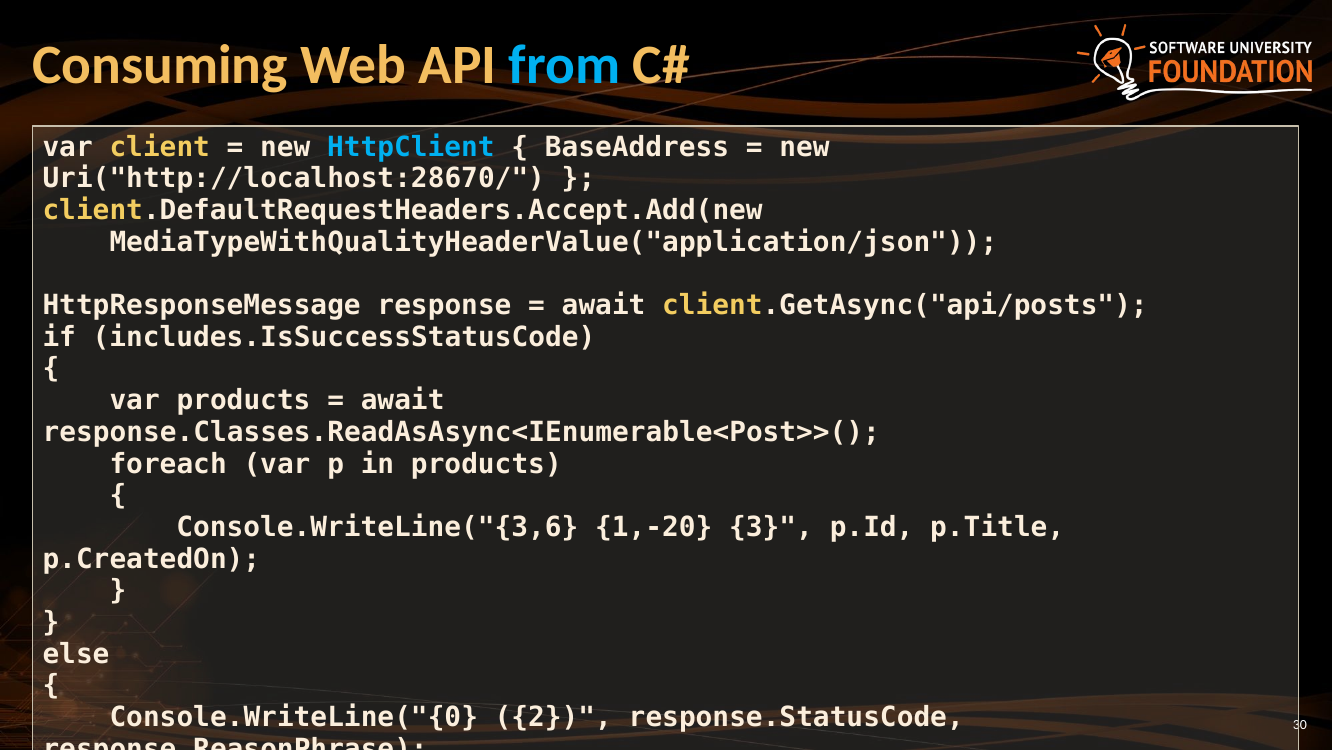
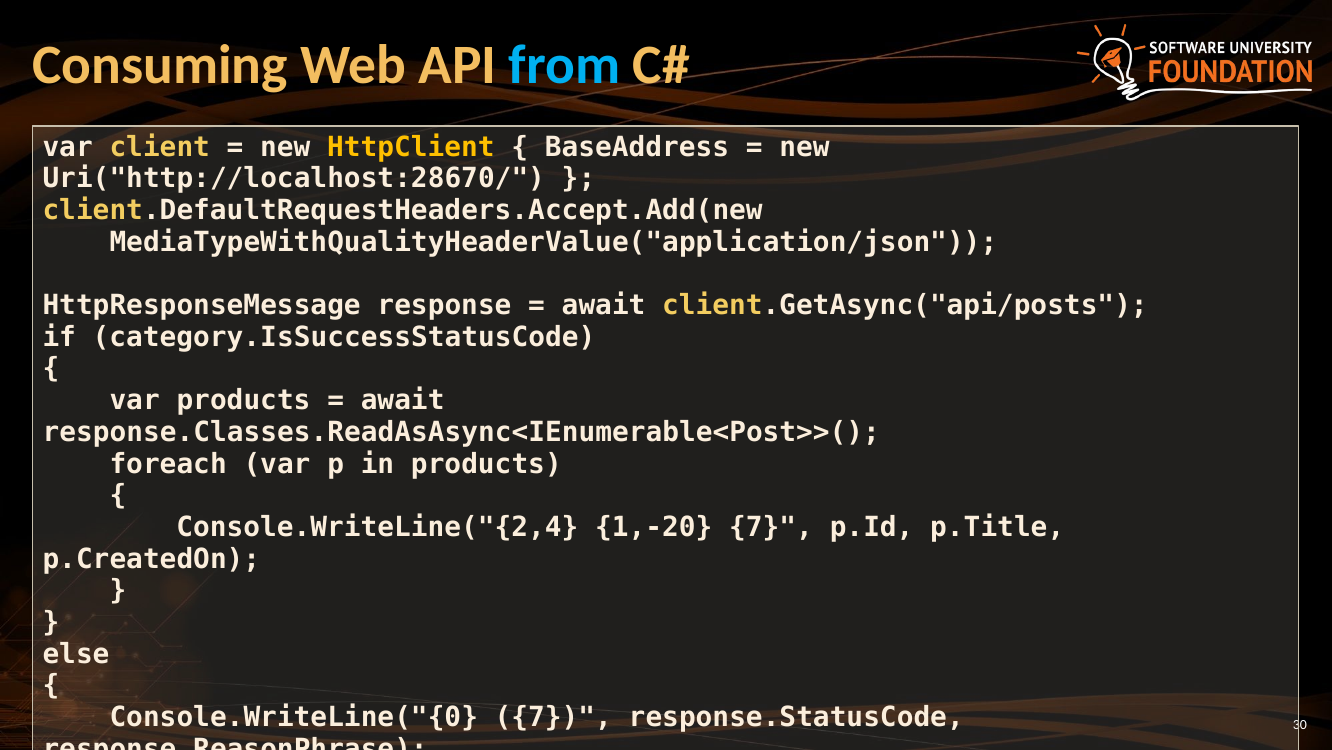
HttpClient colour: light blue -> yellow (411, 147)
includes.IsSuccessStatusCode: includes.IsSuccessStatusCode -> category.IsSuccessStatusCode (344, 337)
Console.WriteLine("{3,6: Console.WriteLine("{3,6 -> Console.WriteLine("{2,4 (377, 527)
1,-20 3: 3 -> 7 (771, 527)
Console.WriteLine("{0 2: 2 -> 7 (553, 717)
